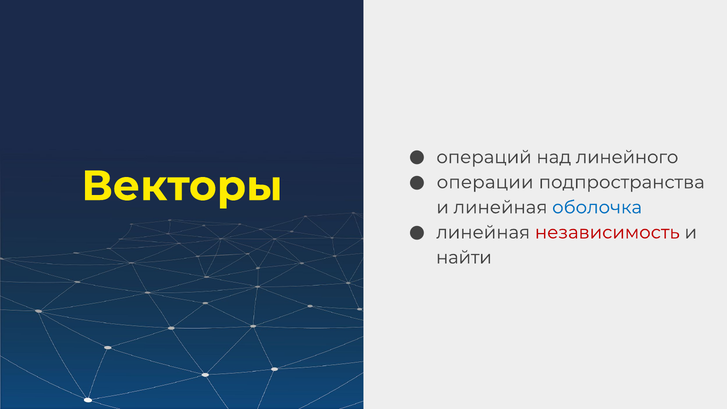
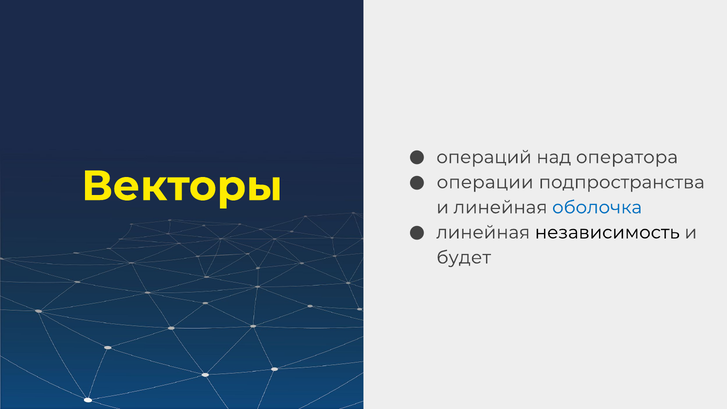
линейного: линейного -> оператора (627, 157)
независимость colour: red -> black (607, 232)
найти: найти -> будет (464, 257)
